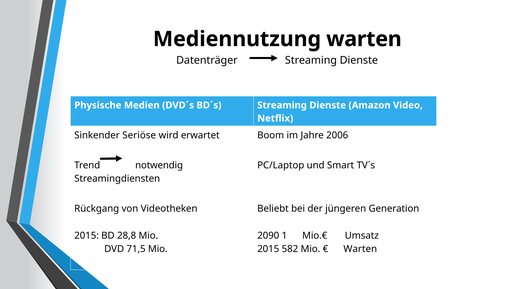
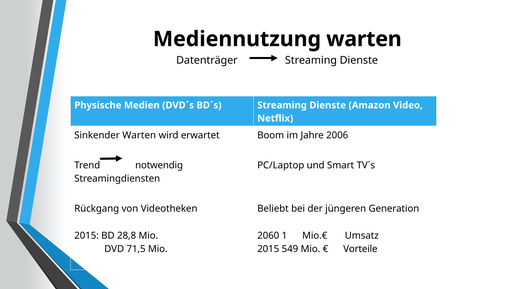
Sinkender Seriöse: Seriöse -> Warten (139, 135)
2090: 2090 -> 2060 (268, 235)
582: 582 -> 549 (290, 248)
Warten: Warten -> Vorteile (360, 248)
